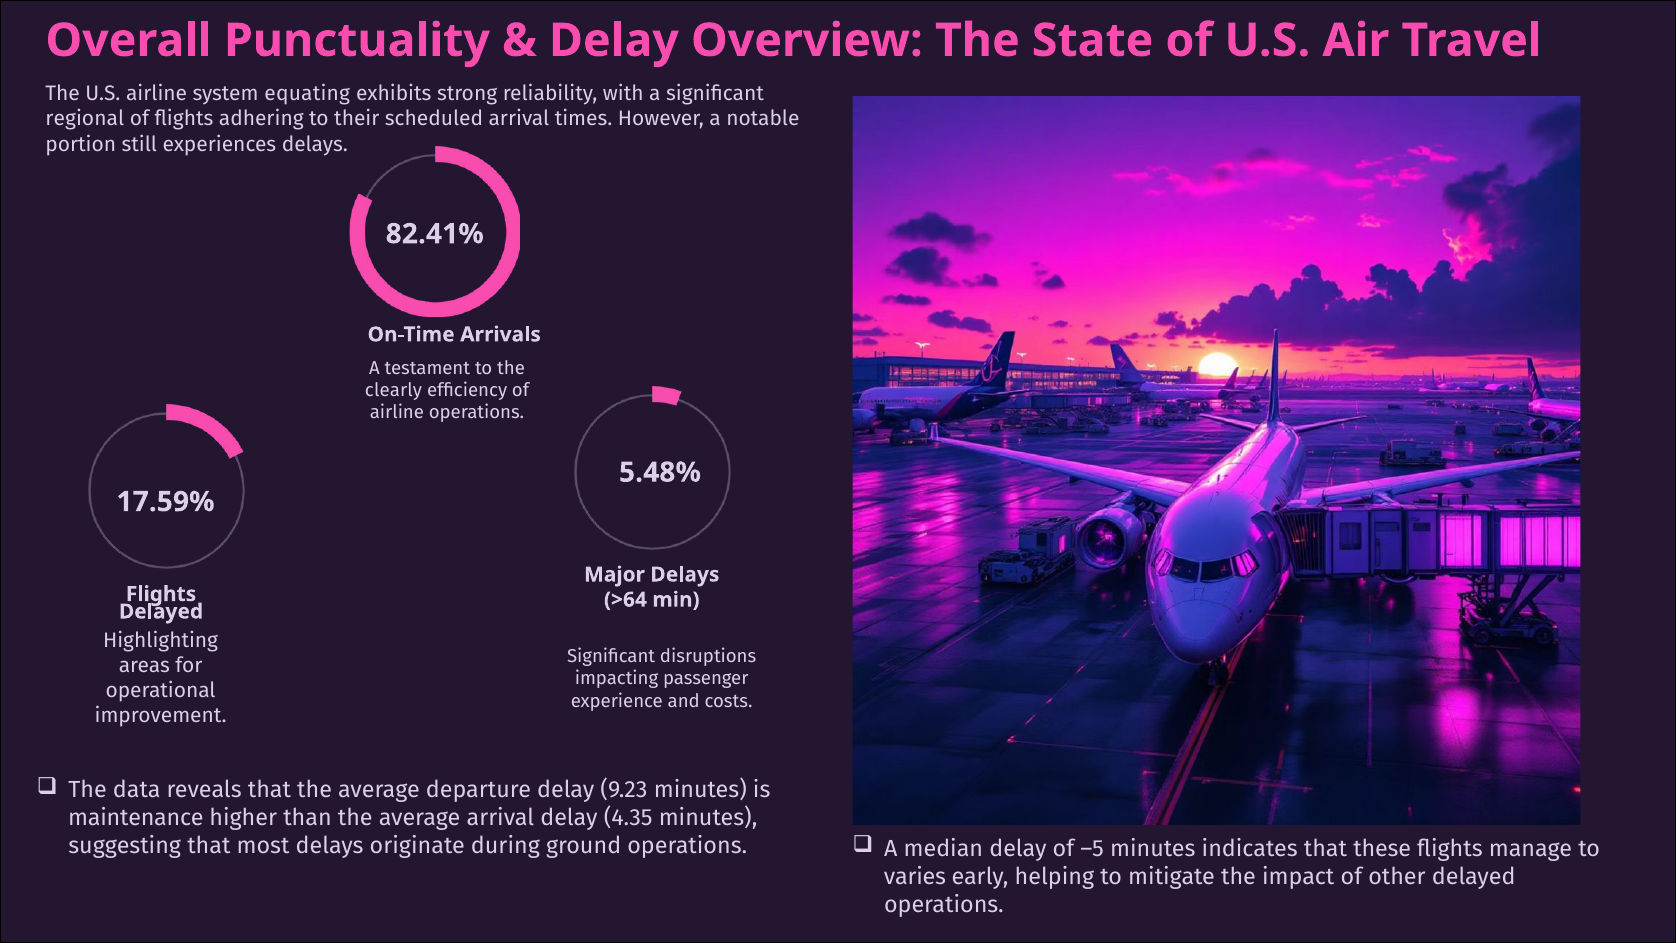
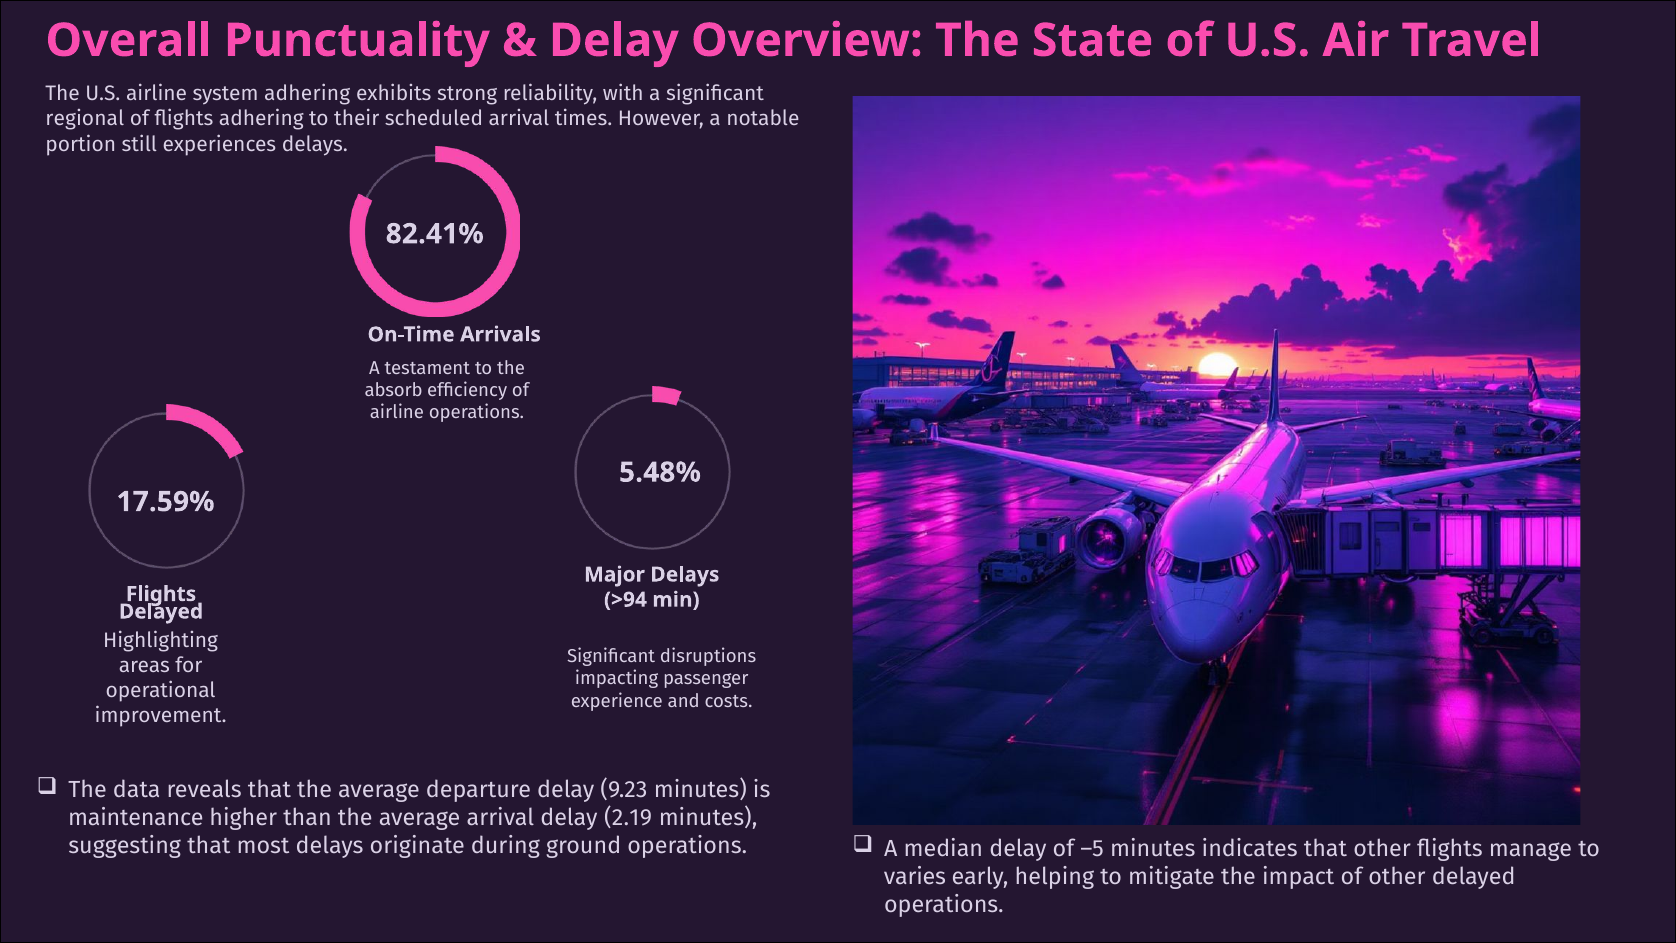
system equating: equating -> adhering (307, 94)
clearly: clearly -> absorb (394, 390)
>64: >64 -> >94 (625, 600)
4.35: 4.35 -> 2.19 (628, 818)
that these: these -> other (1382, 848)
